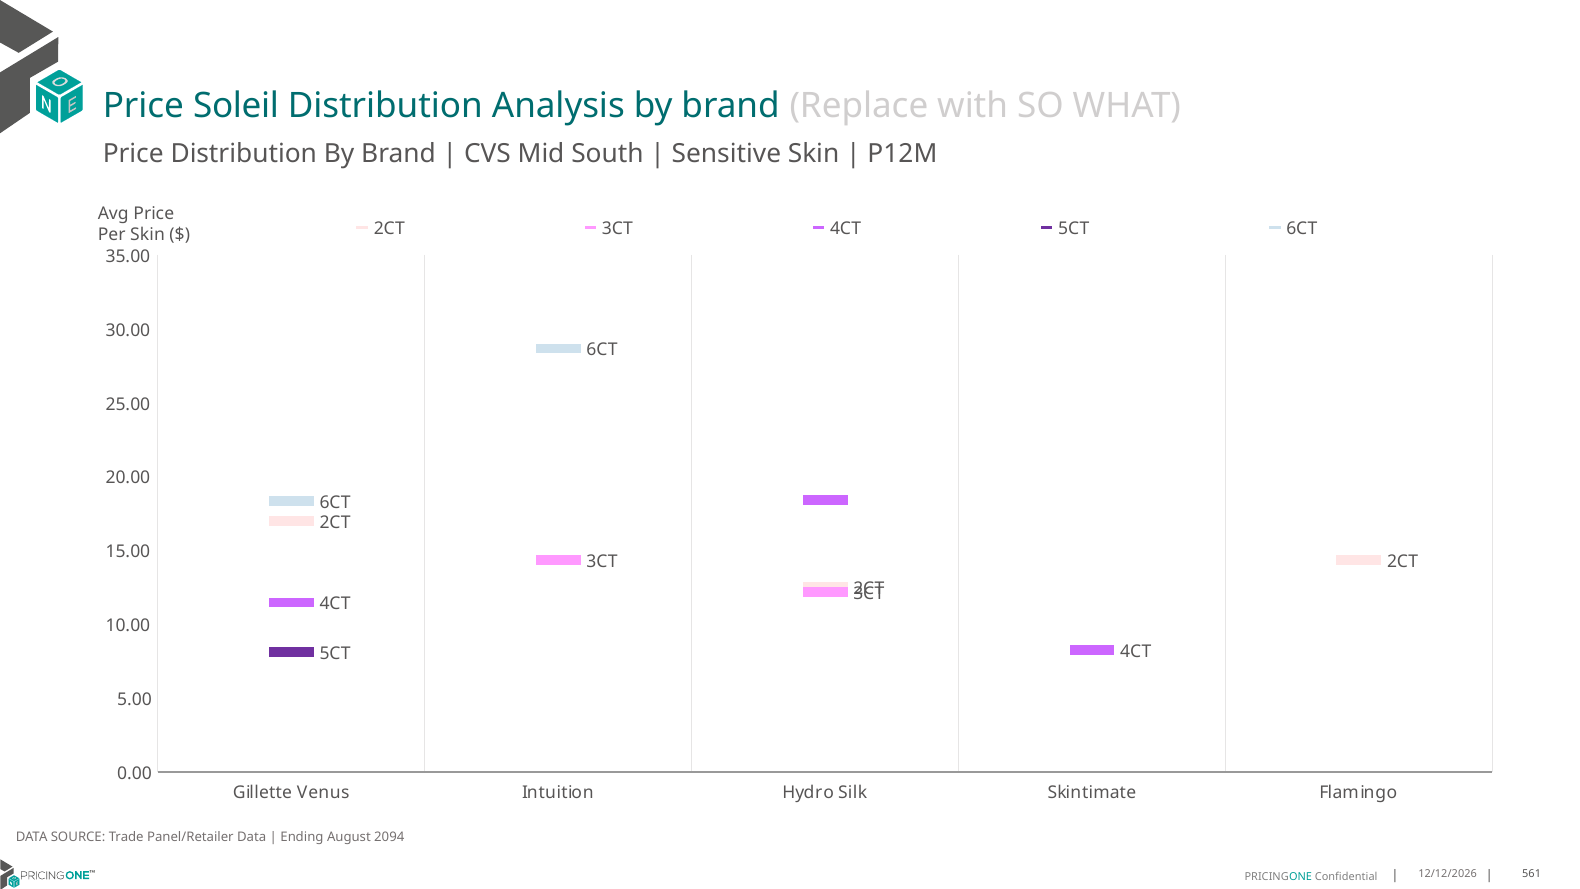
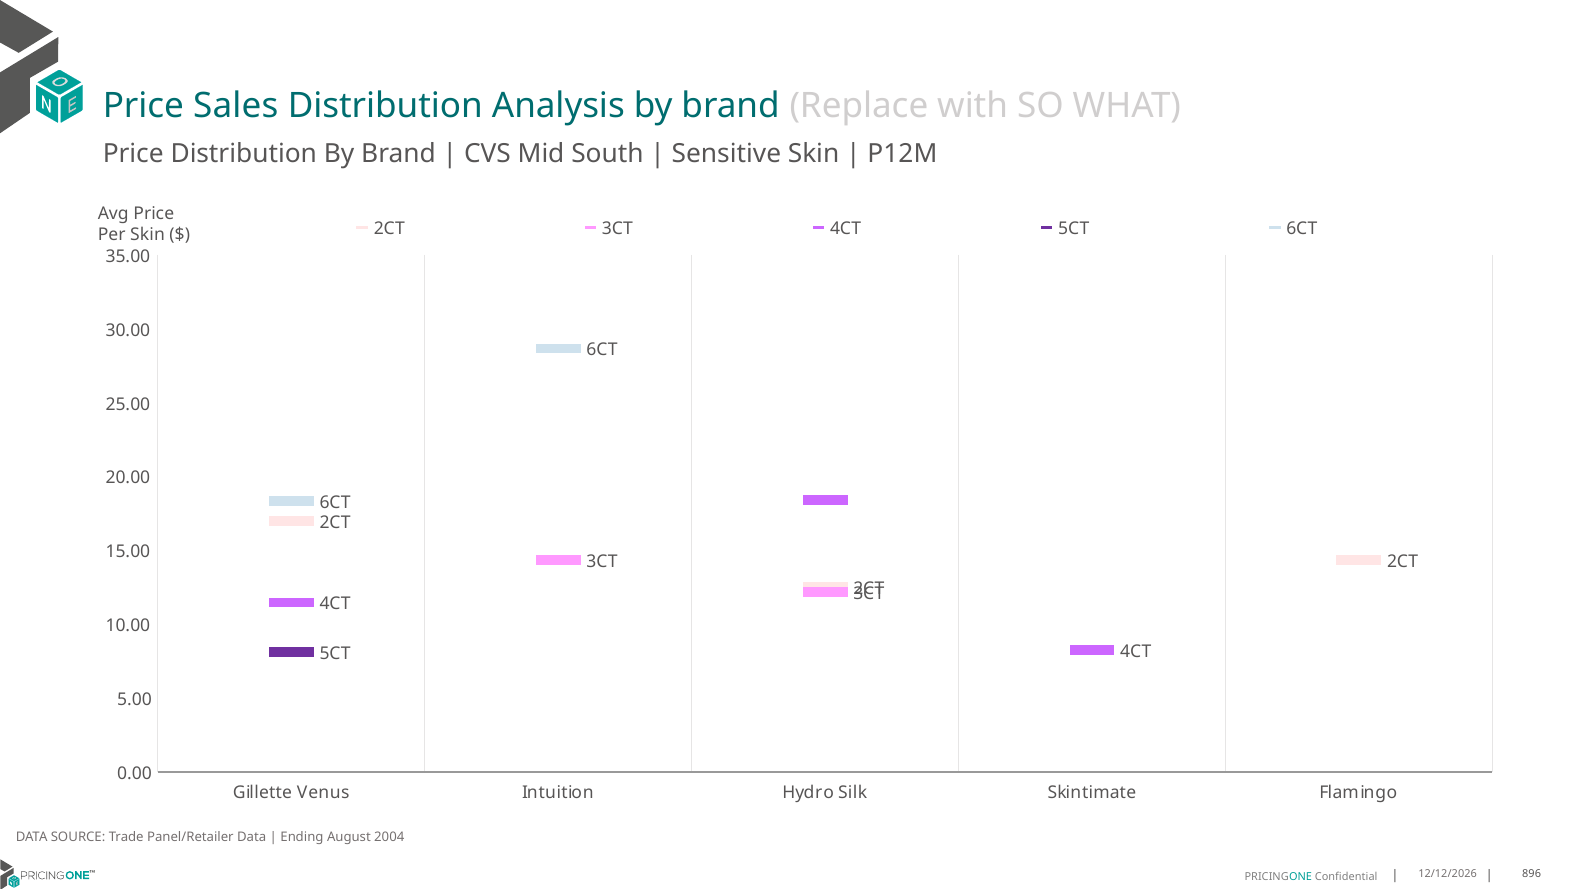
Soleil: Soleil -> Sales (236, 106)
2094: 2094 -> 2004 (389, 837)
561: 561 -> 896 (1532, 874)
